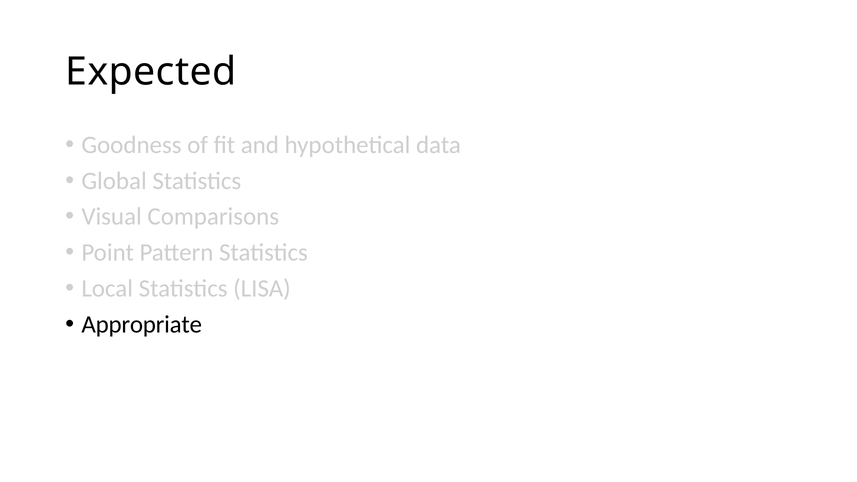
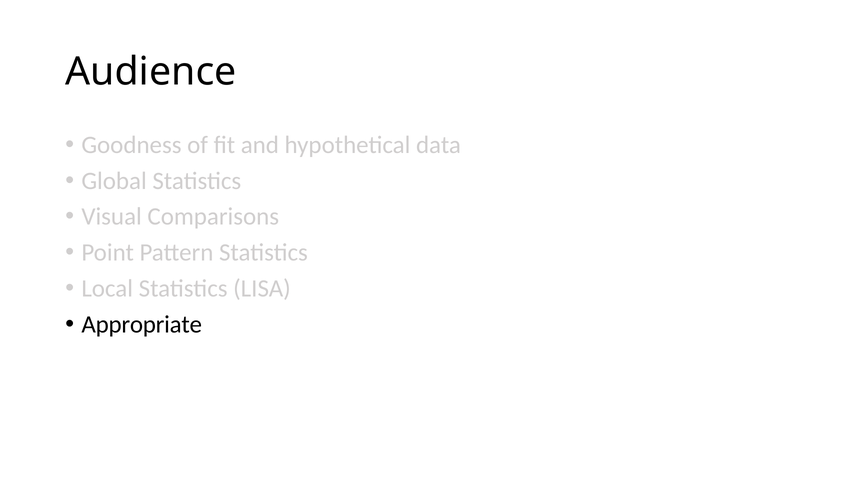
Expected: Expected -> Audience (151, 72)
